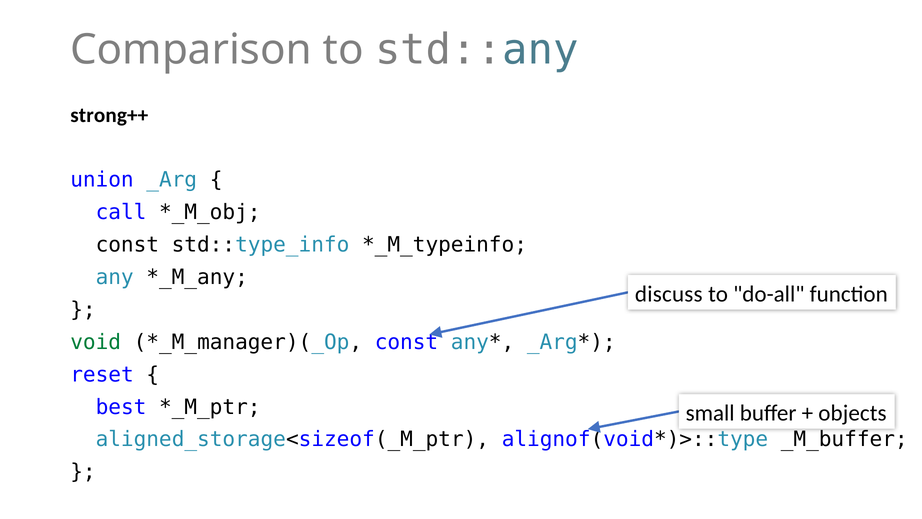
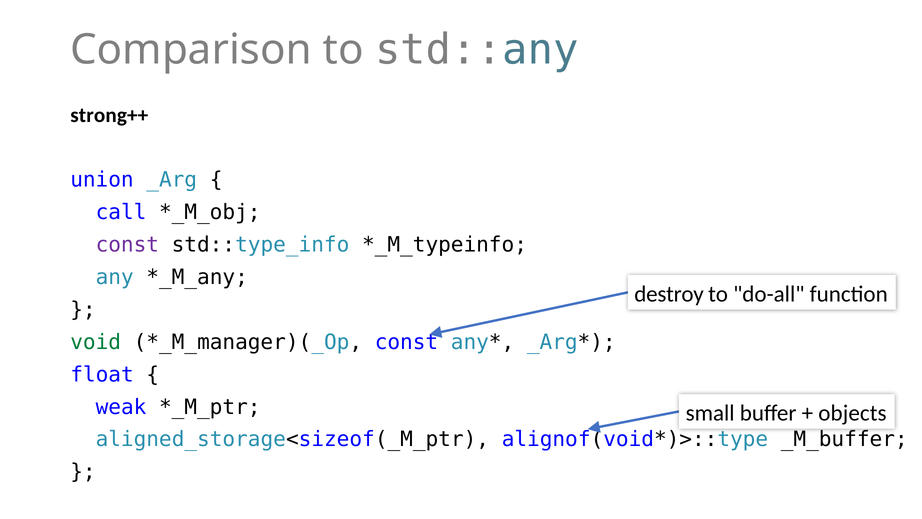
const colour: black -> purple (127, 245)
discuss: discuss -> destroy (669, 294)
reset: reset -> float (102, 374)
best: best -> weak (121, 407)
